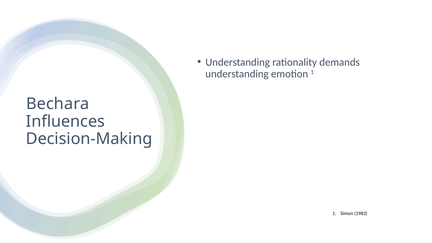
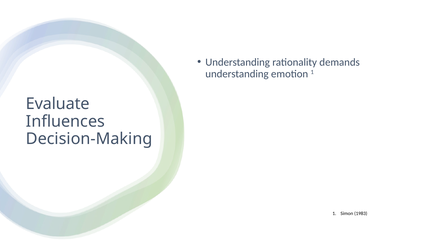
Bechara: Bechara -> Evaluate (58, 104)
